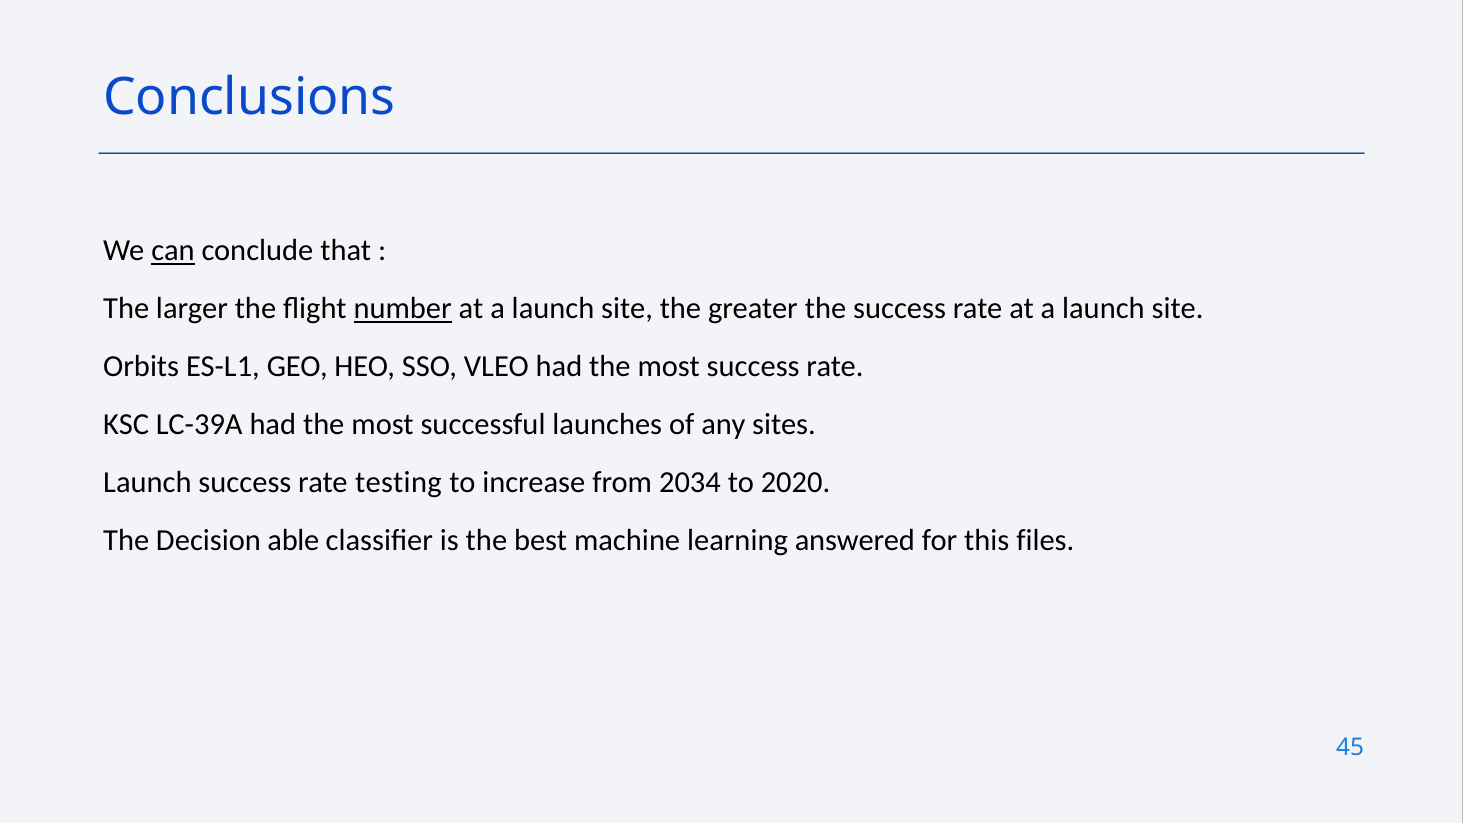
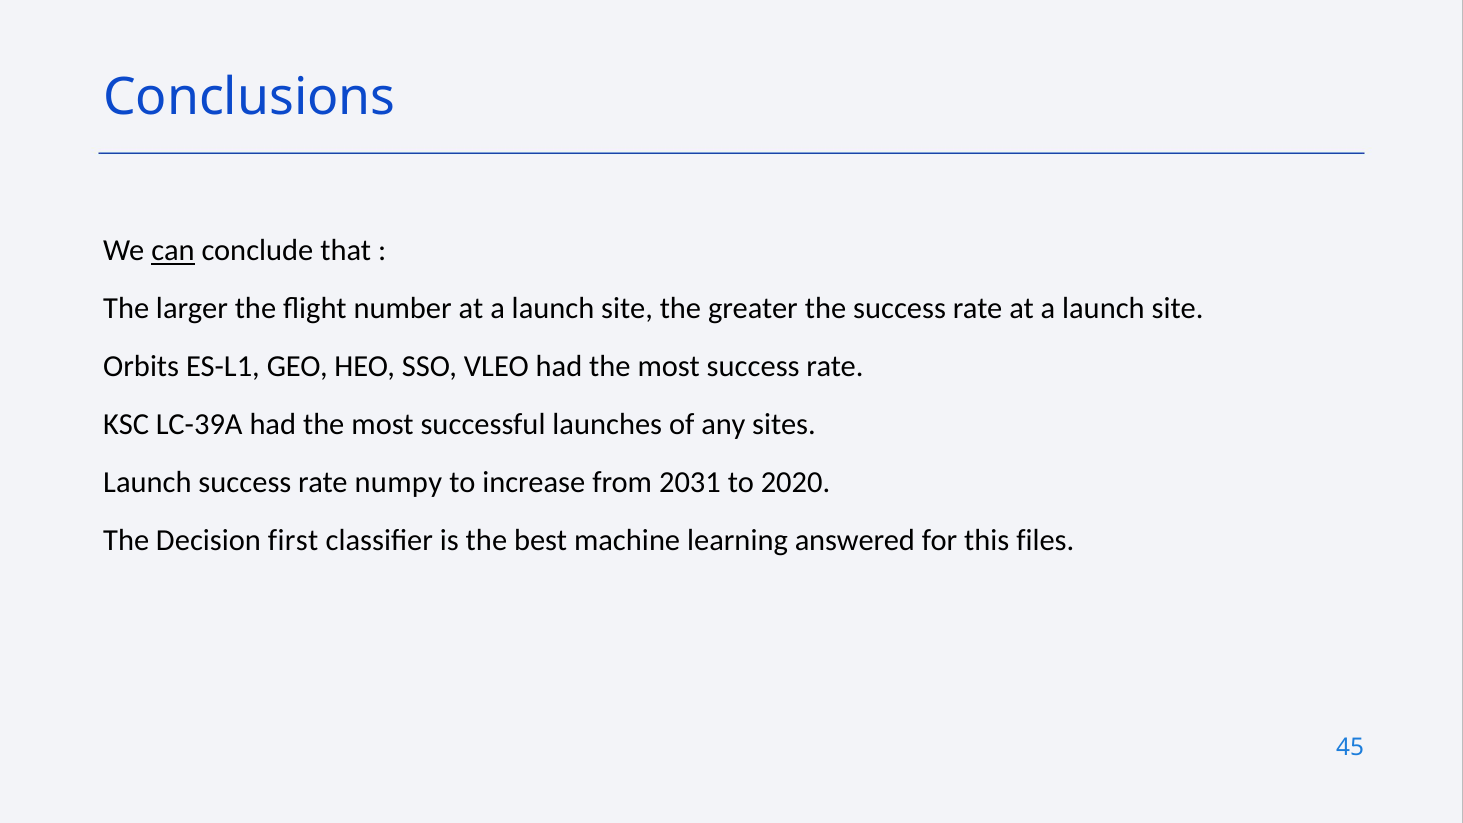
number underline: present -> none (403, 309)
testing: testing -> numpy (398, 483)
2034: 2034 -> 2031 (690, 483)
able: able -> first (293, 541)
